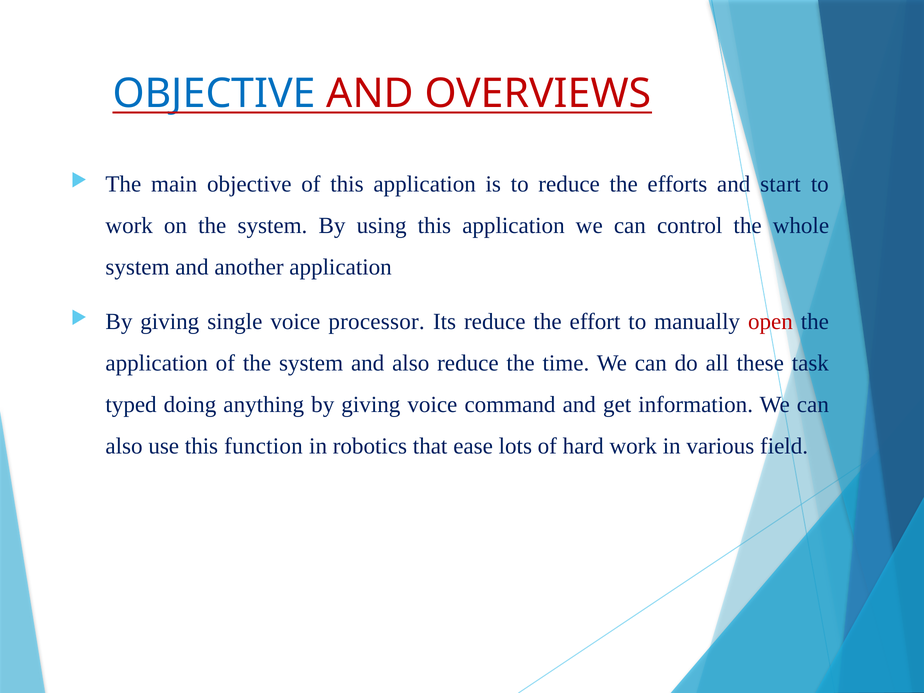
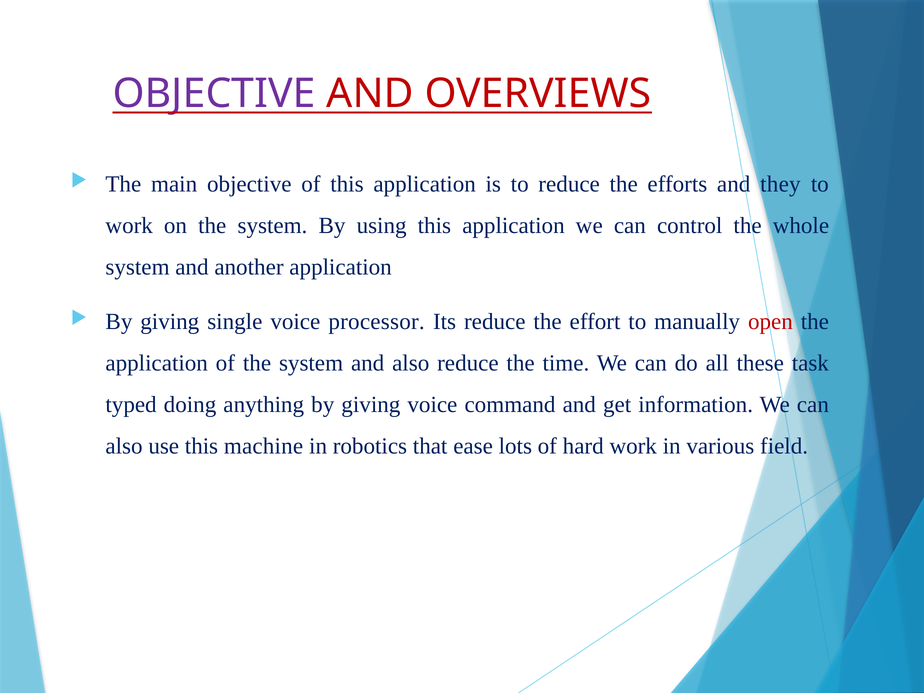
OBJECTIVE colour: blue -> purple (214, 94)
start: start -> they (780, 184)
function: function -> machine (264, 446)
